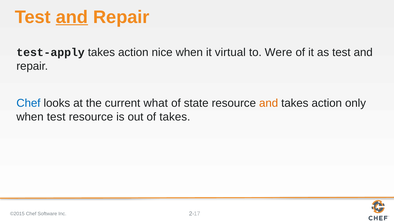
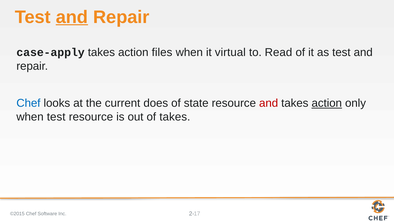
test-apply: test-apply -> case-apply (51, 53)
nice: nice -> files (162, 53)
Were: Were -> Read (278, 53)
what: what -> does (156, 103)
and colour: orange -> red (269, 103)
action underline: none -> present (327, 103)
